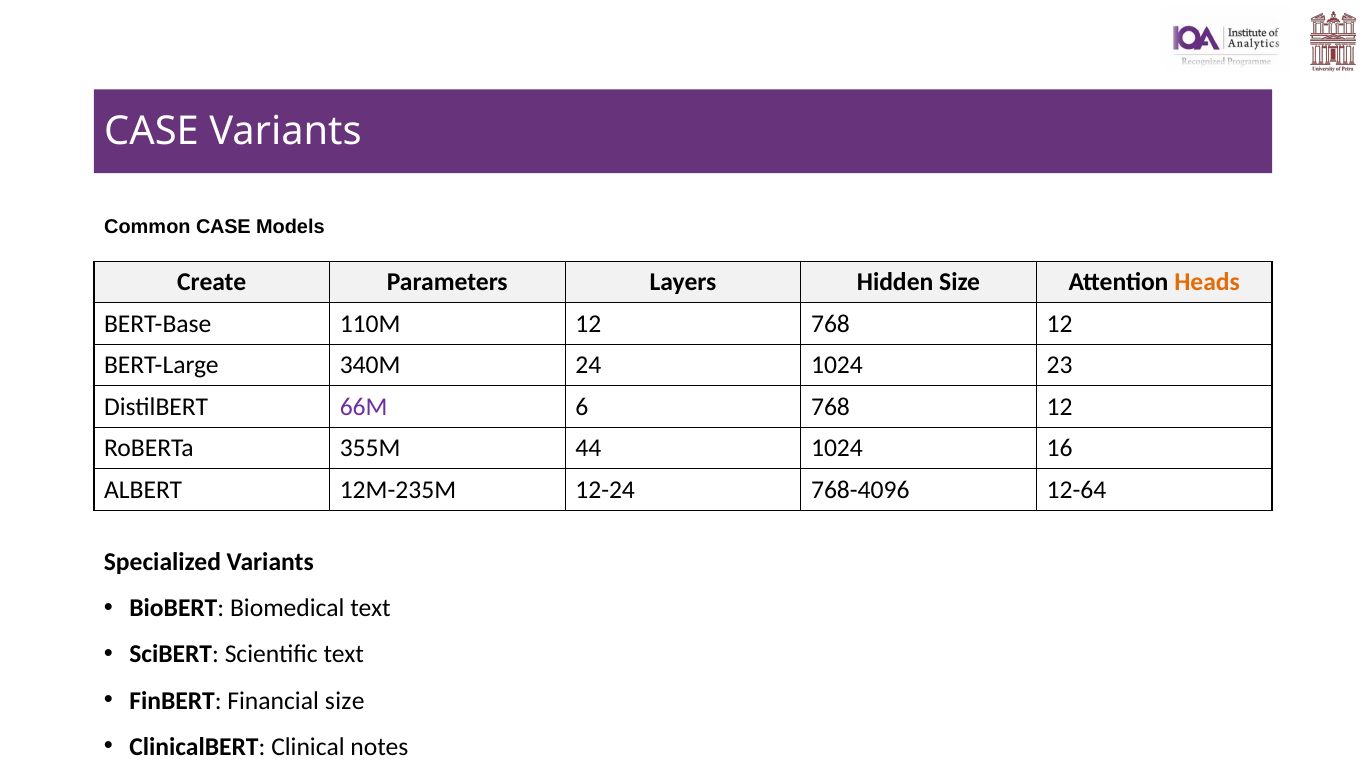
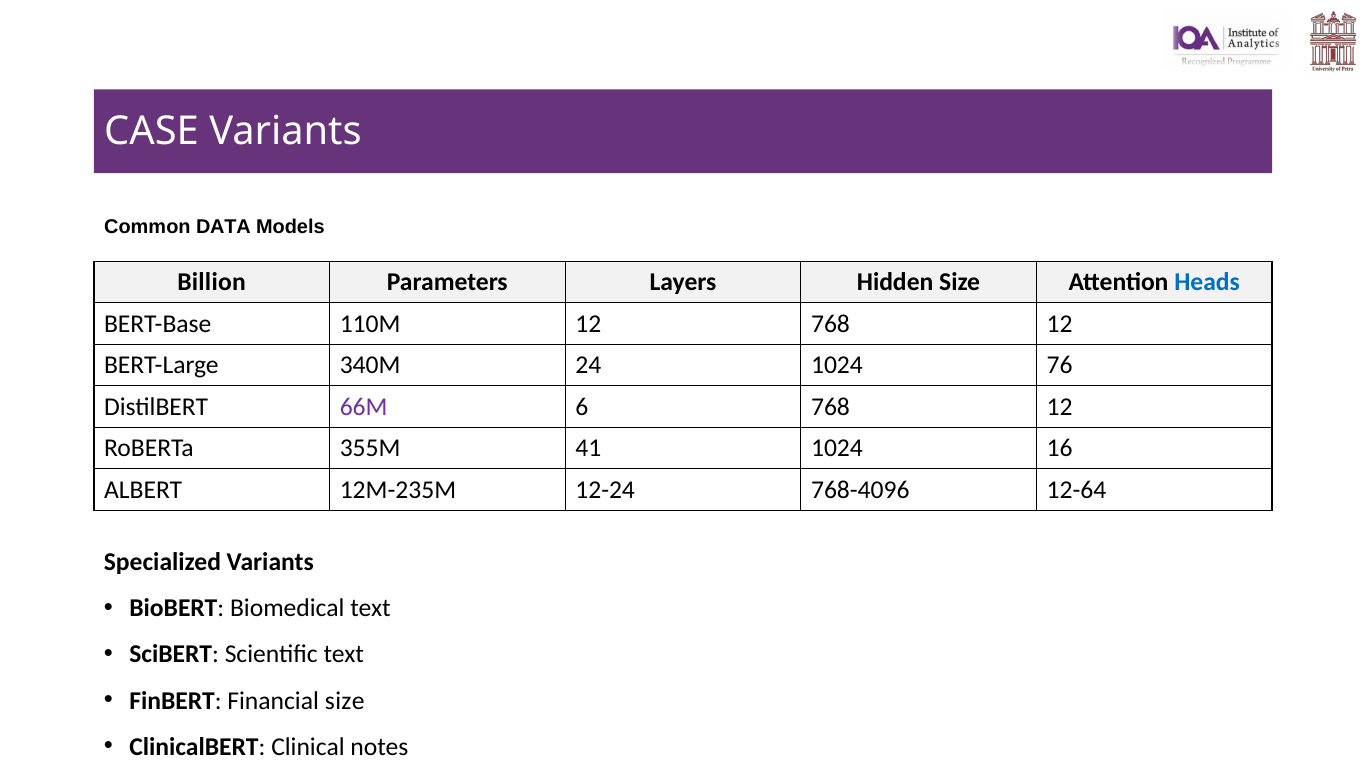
Common CASE: CASE -> DATA (223, 227)
Create: Create -> Billion (212, 282)
Heads colour: orange -> blue (1207, 282)
23: 23 -> 76 (1060, 365)
44: 44 -> 41 (588, 448)
